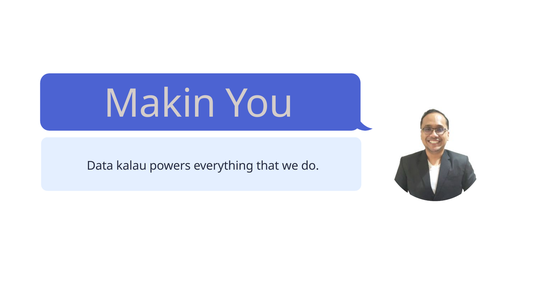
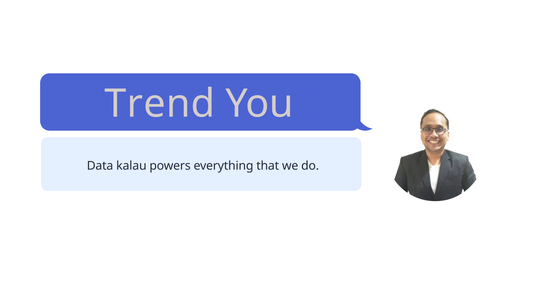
Makin: Makin -> Trend (160, 104)
